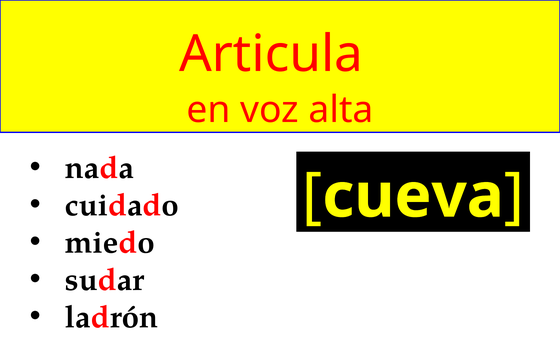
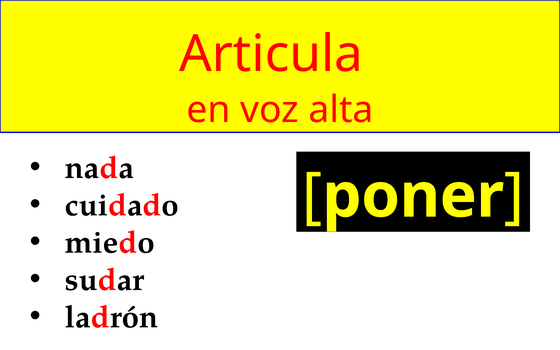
cueva: cueva -> poner (413, 196)
